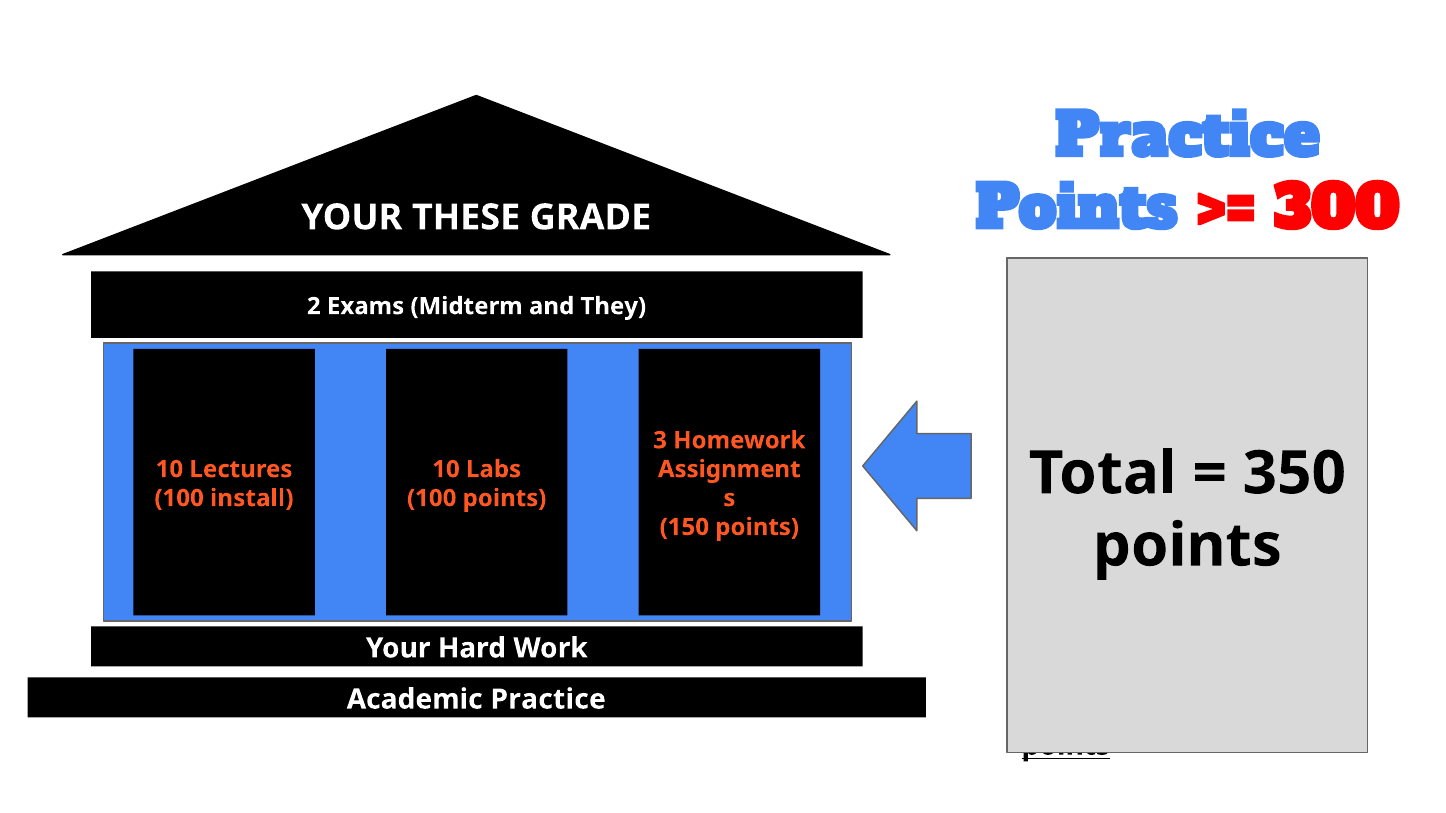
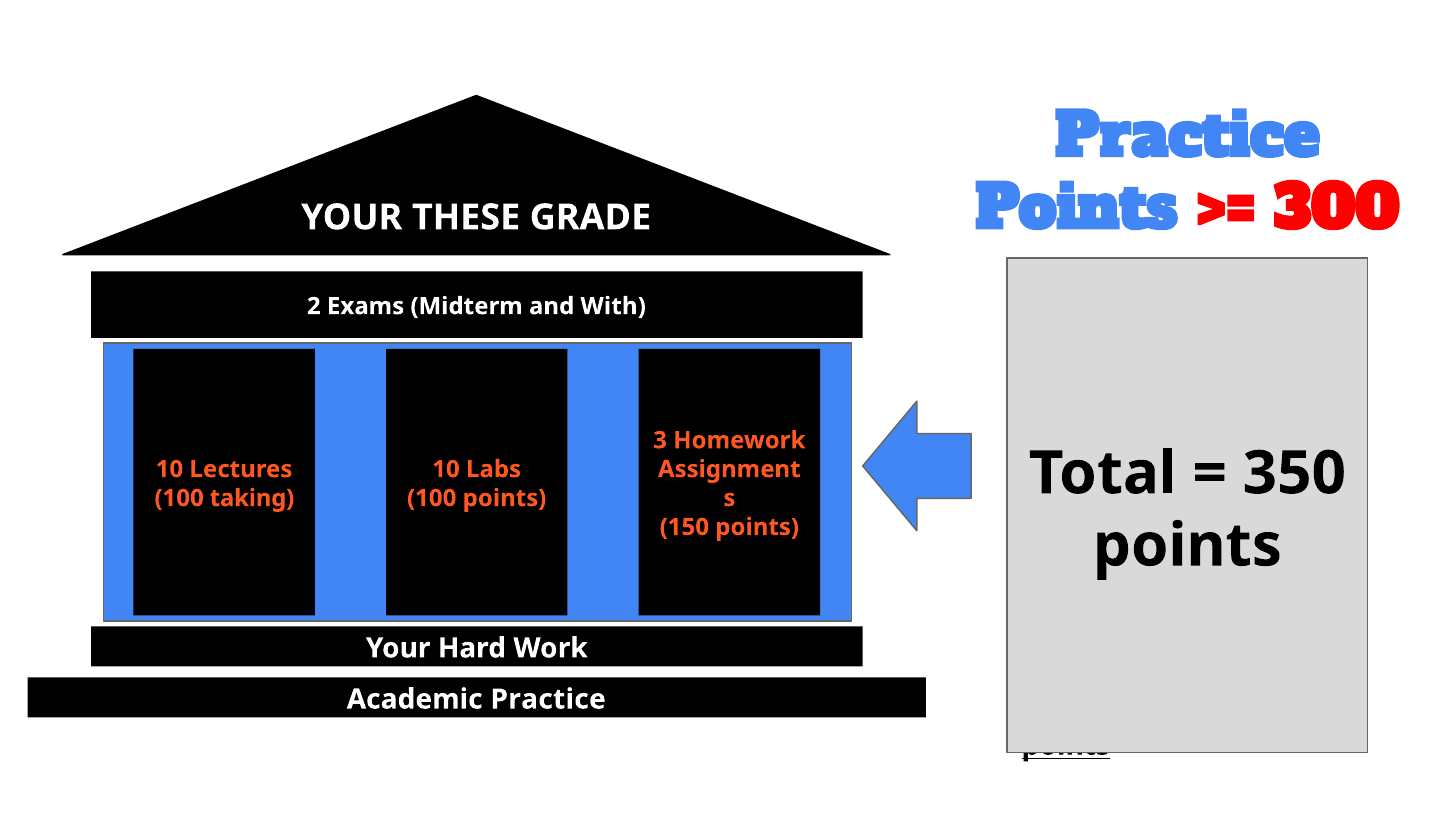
They: They -> With (613, 306)
install: install -> taking (252, 498)
